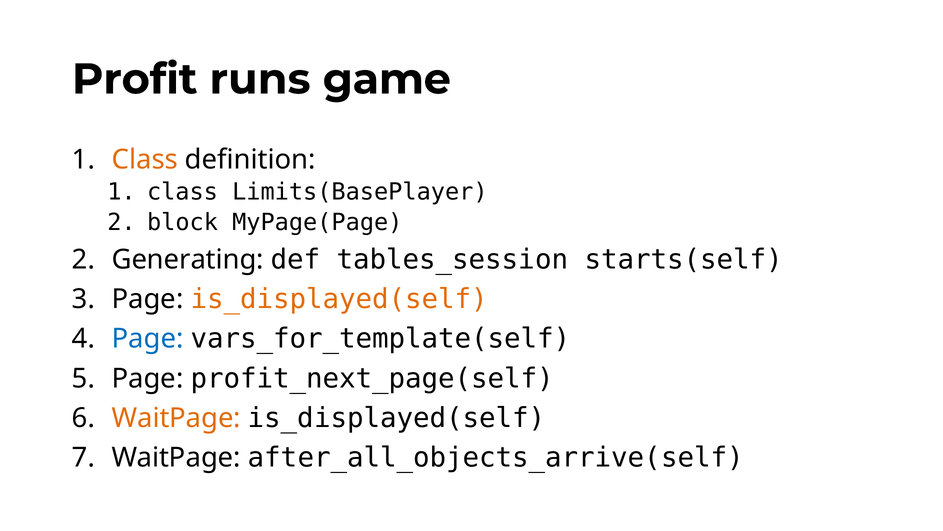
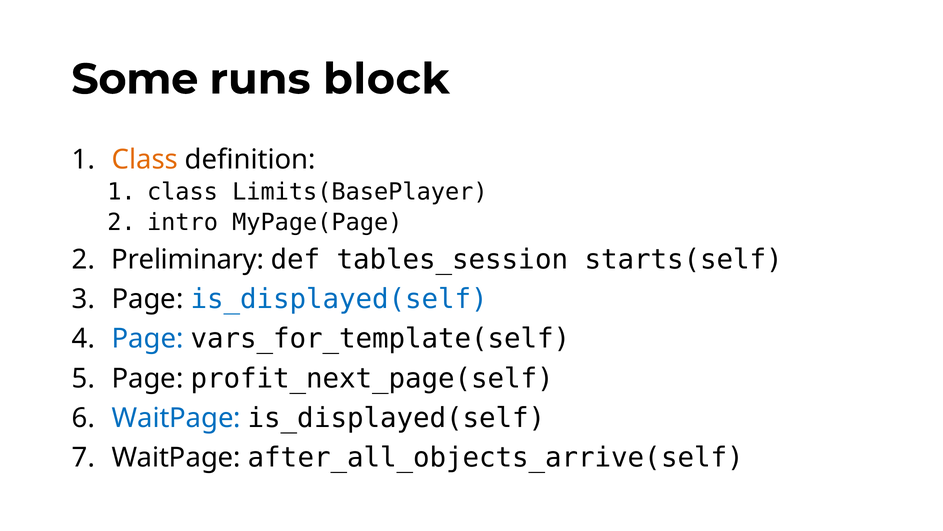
Profit: Profit -> Some (135, 79)
game: game -> block (386, 79)
block: block -> intro (183, 222)
Generating: Generating -> Preliminary (188, 260)
is_displayed(self colour: orange -> blue (339, 299)
WaitPage colour: orange -> blue (176, 417)
